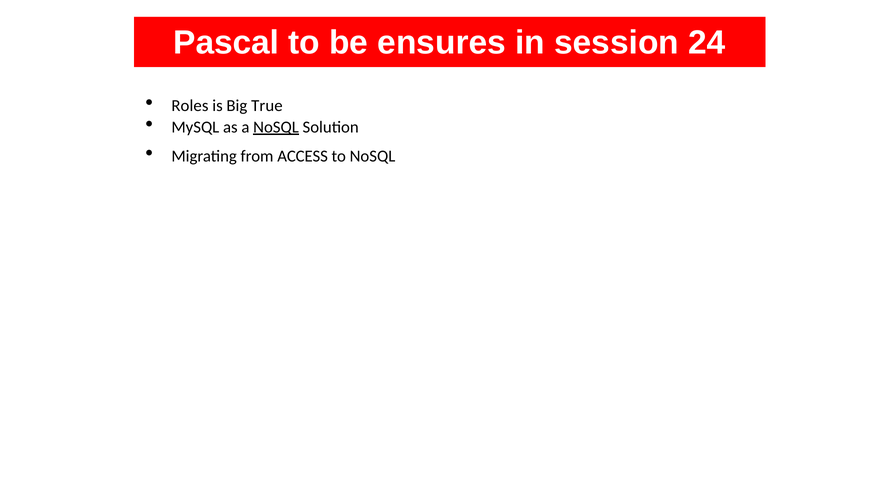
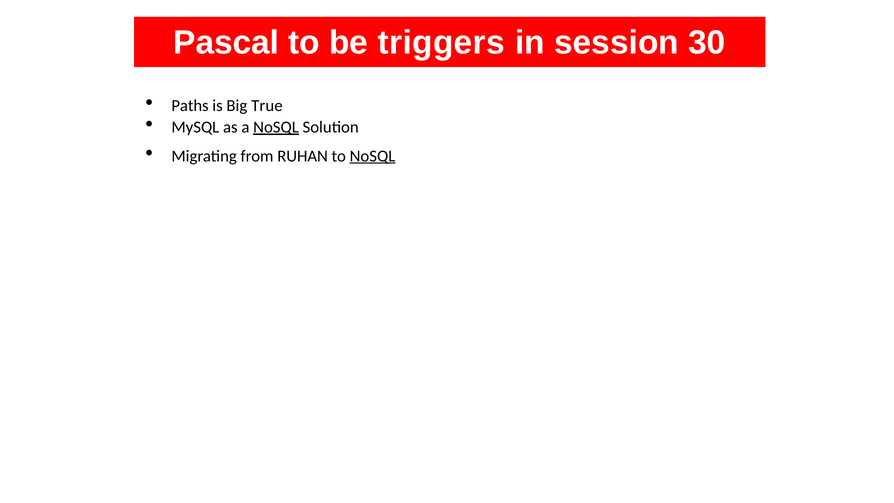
ensures: ensures -> triggers (441, 43)
24: 24 -> 30 (707, 43)
Roles: Roles -> Paths (190, 106)
ACCESS: ACCESS -> RUHAN (303, 156)
NoSQL underline: none -> present (372, 156)
